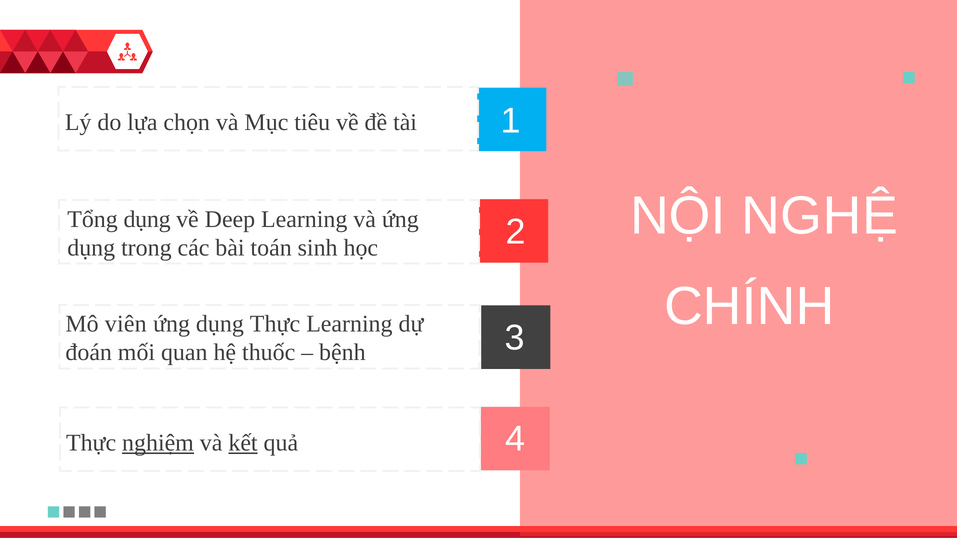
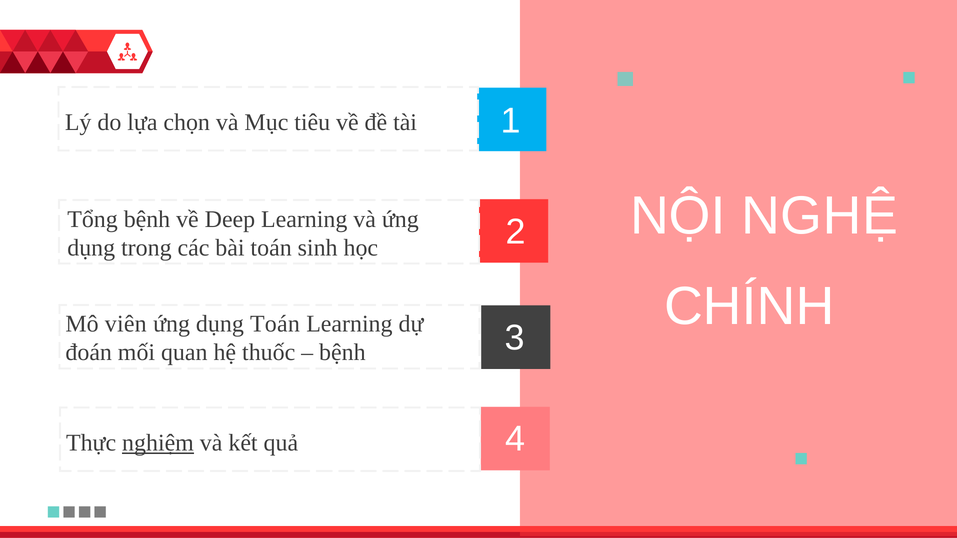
Tổng dụng: dụng -> bệnh (147, 219)
dụng Thực: Thực -> Toán (275, 324)
kết underline: present -> none (243, 443)
